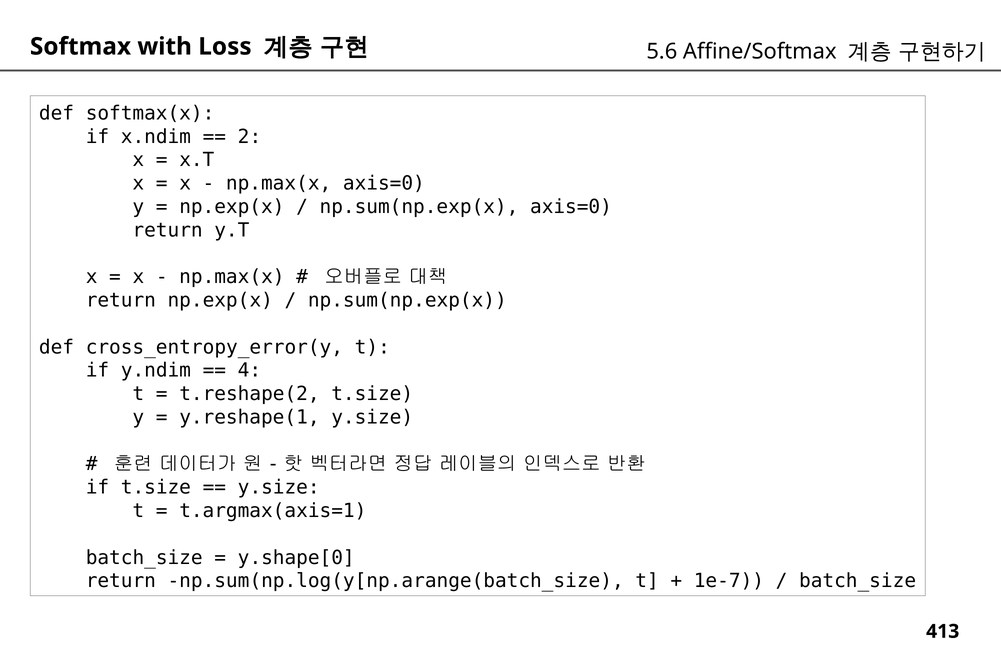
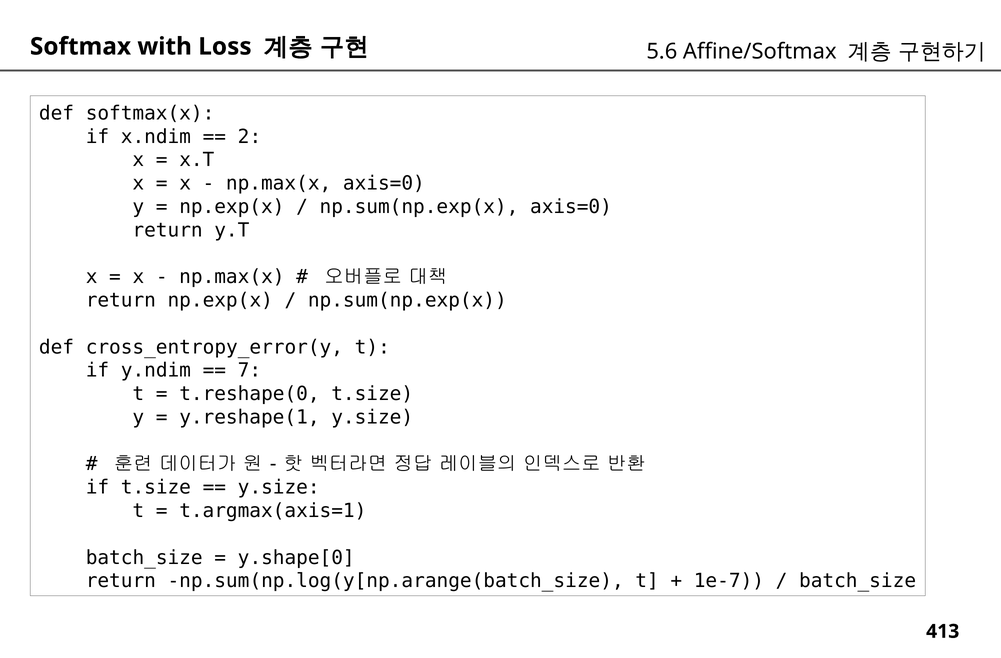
4: 4 -> 7 (249, 370)
t.reshape(2: t.reshape(2 -> t.reshape(0 (249, 394)
